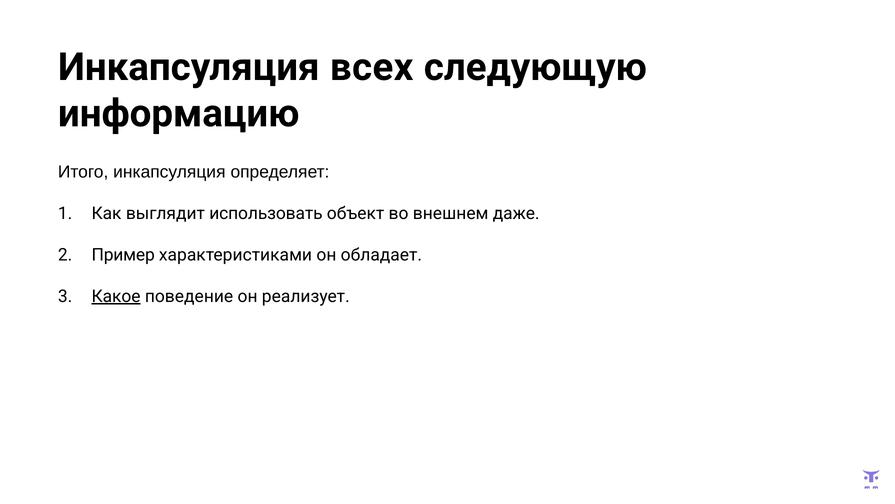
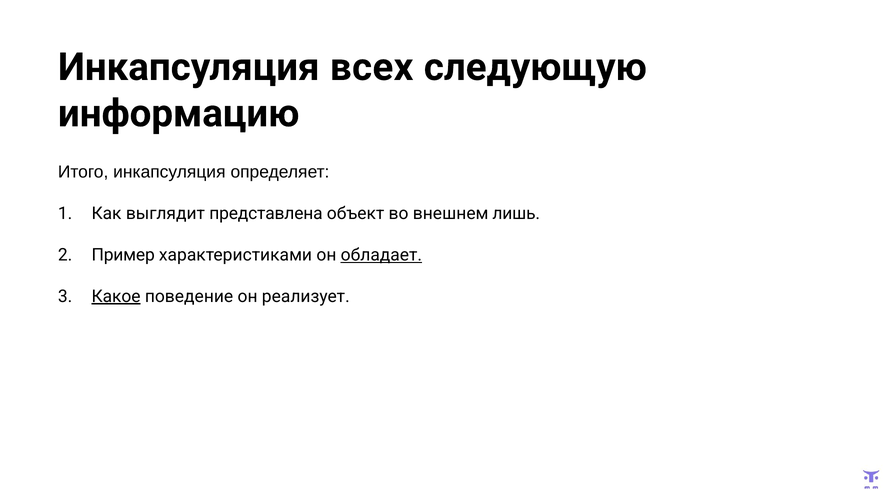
использовать: использовать -> представлена (266, 213)
даже: даже -> лишь (516, 213)
обладает underline: none -> present (381, 255)
